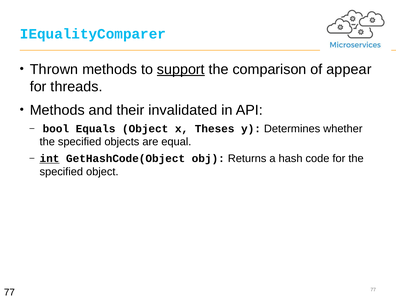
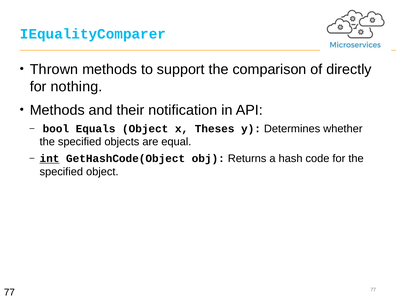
support underline: present -> none (181, 69)
appear: appear -> directly (349, 69)
threads: threads -> nothing (77, 87)
invalidated: invalidated -> notification (183, 110)
